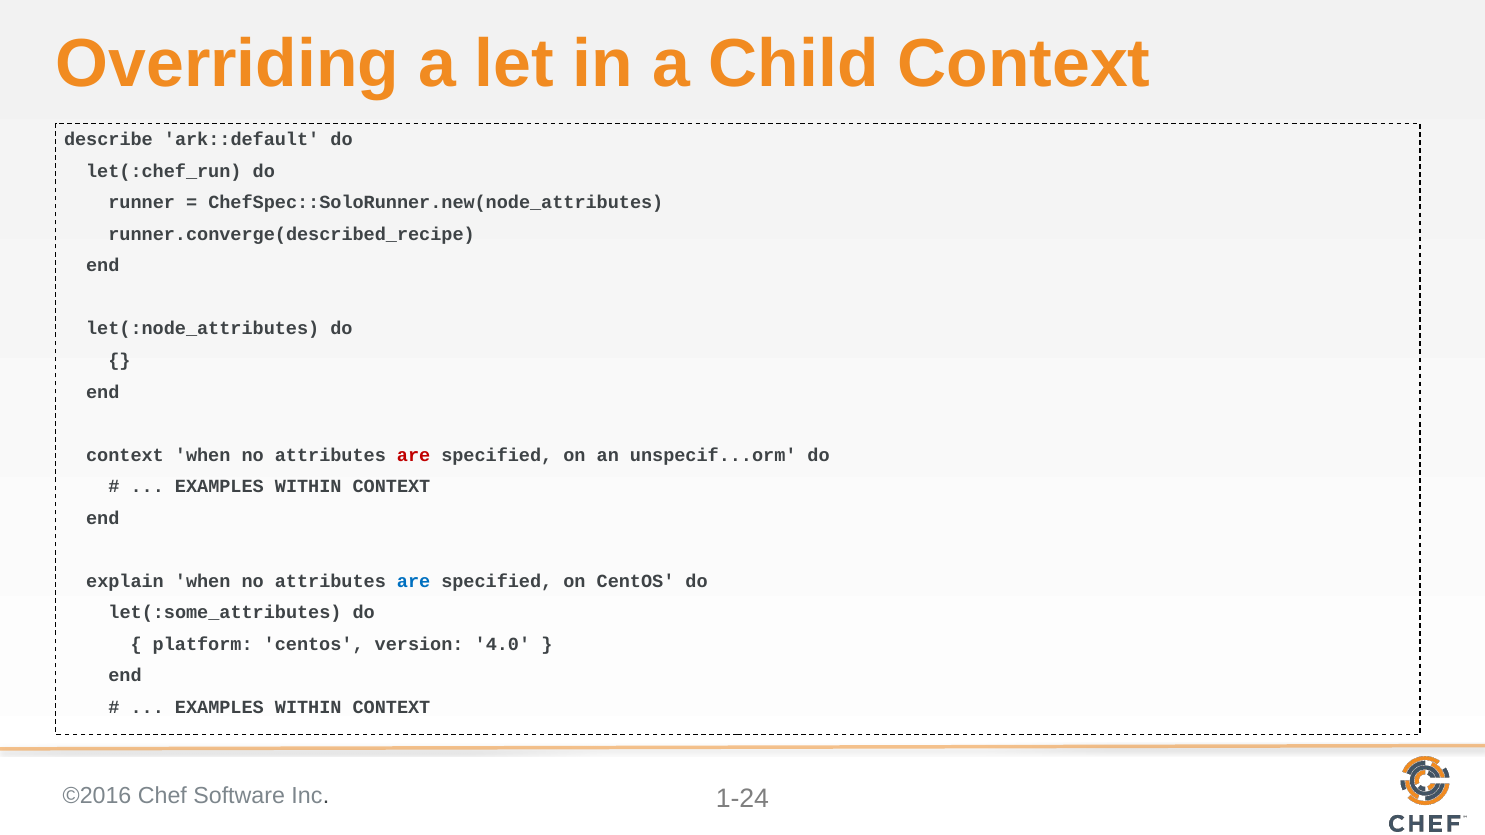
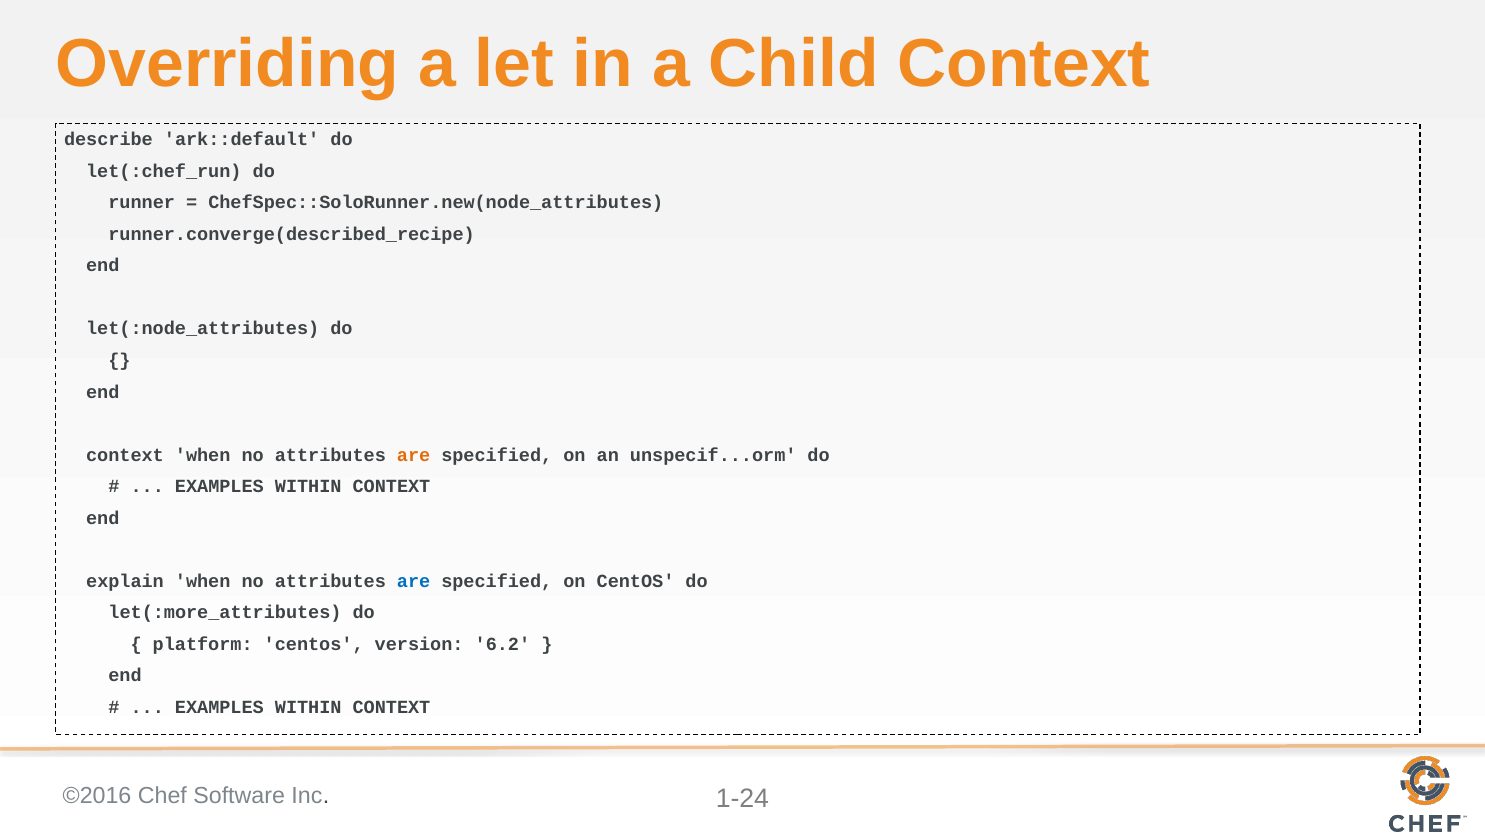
are colour: red -> orange (414, 455)
let(:some_attributes: let(:some_attributes -> let(:more_attributes (225, 613)
4.0: 4.0 -> 6.2 (502, 644)
